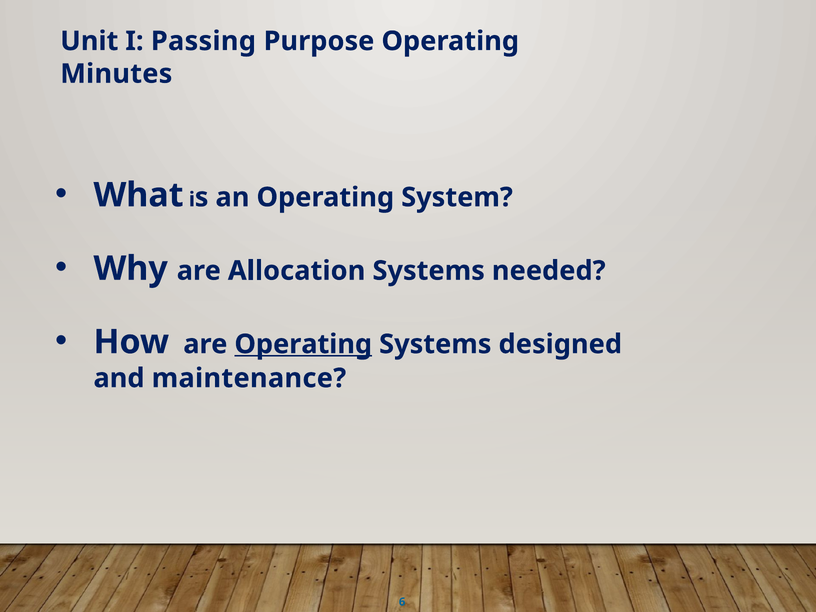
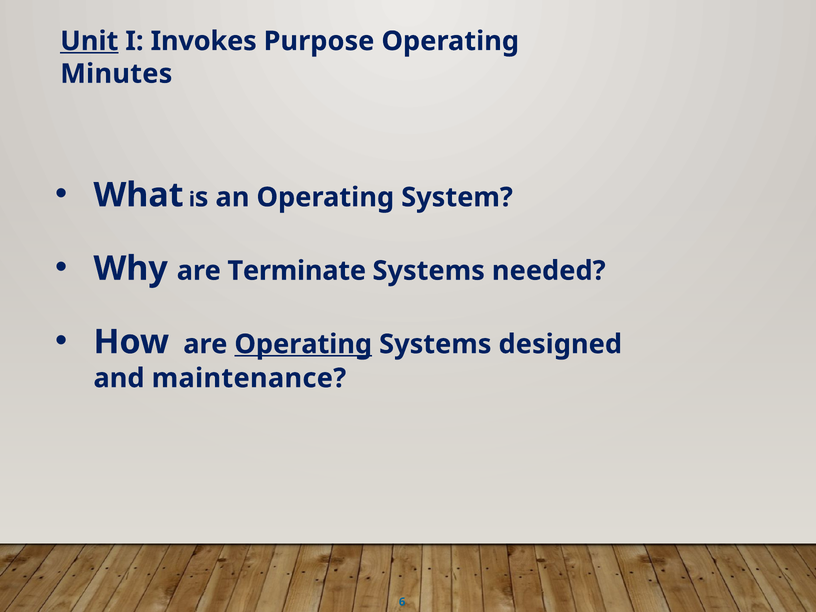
Unit underline: none -> present (89, 41)
Passing: Passing -> Invokes (204, 41)
Allocation: Allocation -> Terminate (297, 271)
